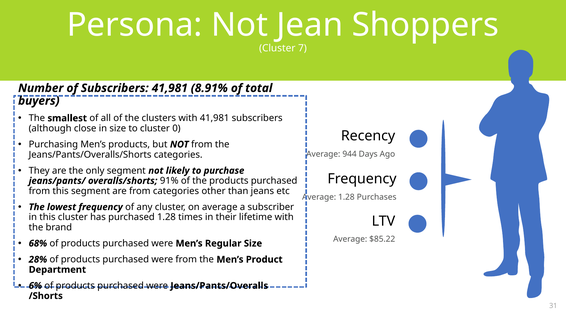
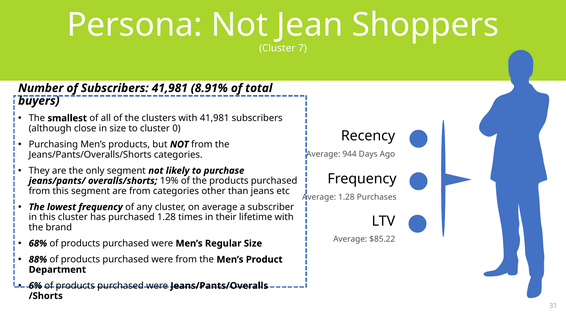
91%: 91% -> 19% (169, 181)
28%: 28% -> 88% (38, 260)
